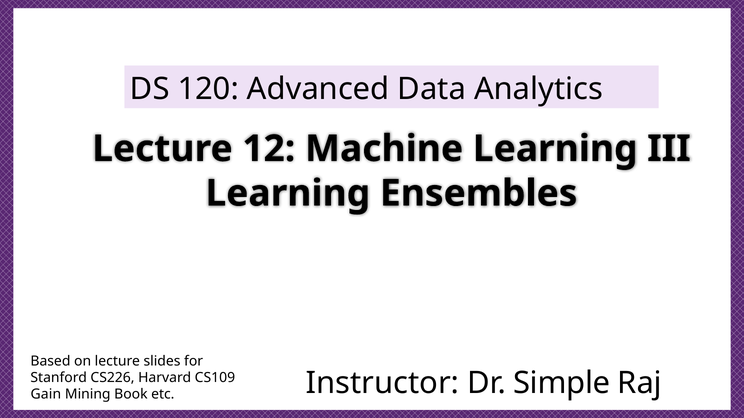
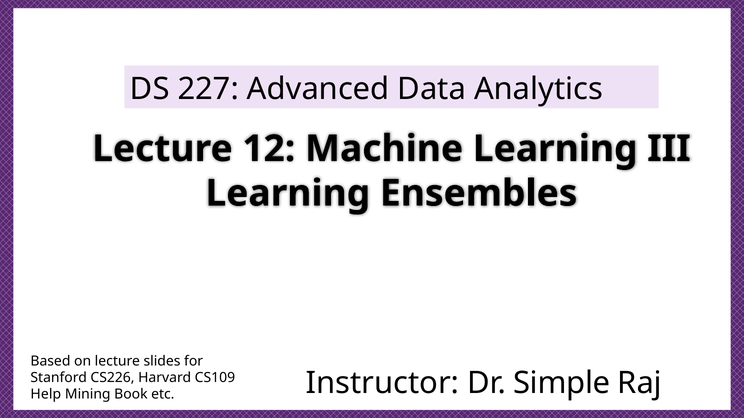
120: 120 -> 227 (208, 89)
Gain: Gain -> Help (46, 395)
